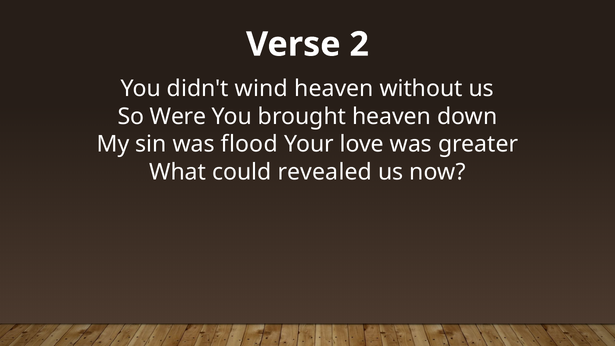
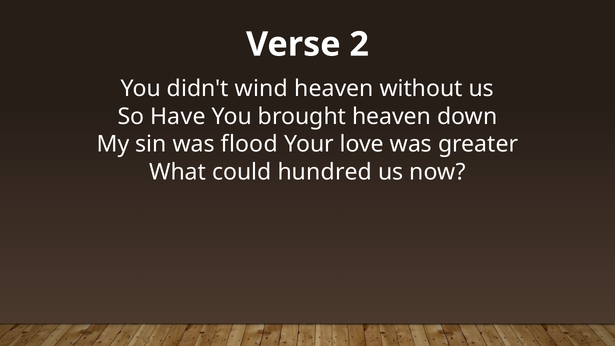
Were: Were -> Have (178, 116)
revealed: revealed -> hundred (325, 172)
